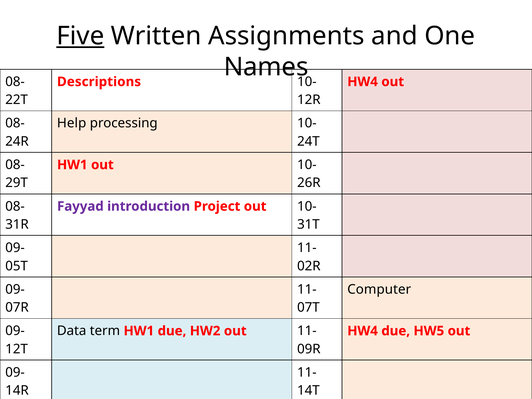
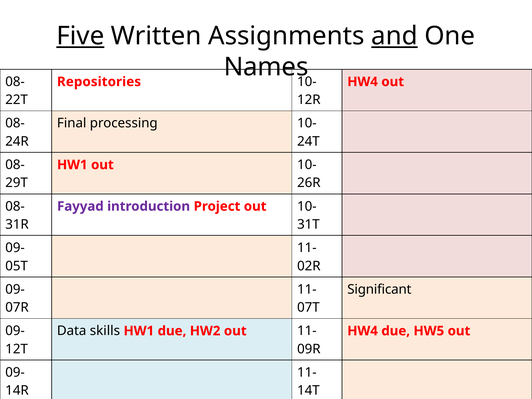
and underline: none -> present (394, 36)
Descriptions: Descriptions -> Repositories (99, 82)
Help: Help -> Final (72, 123)
Computer: Computer -> Significant (379, 289)
term: term -> skills (105, 331)
